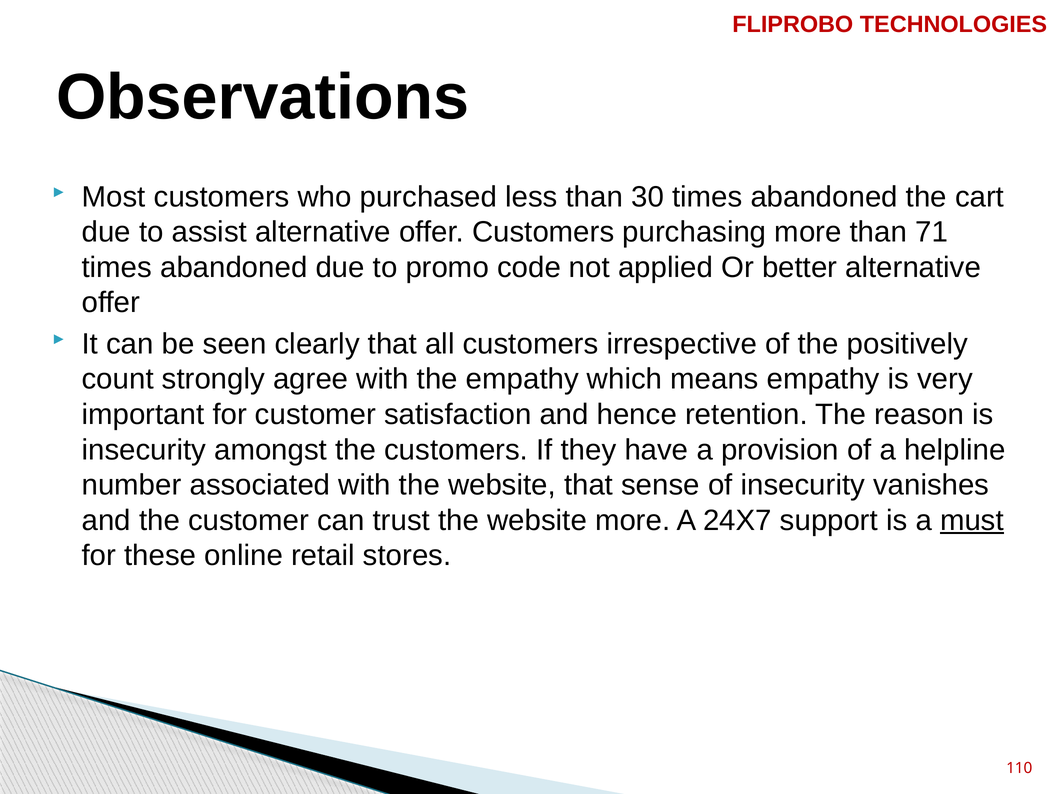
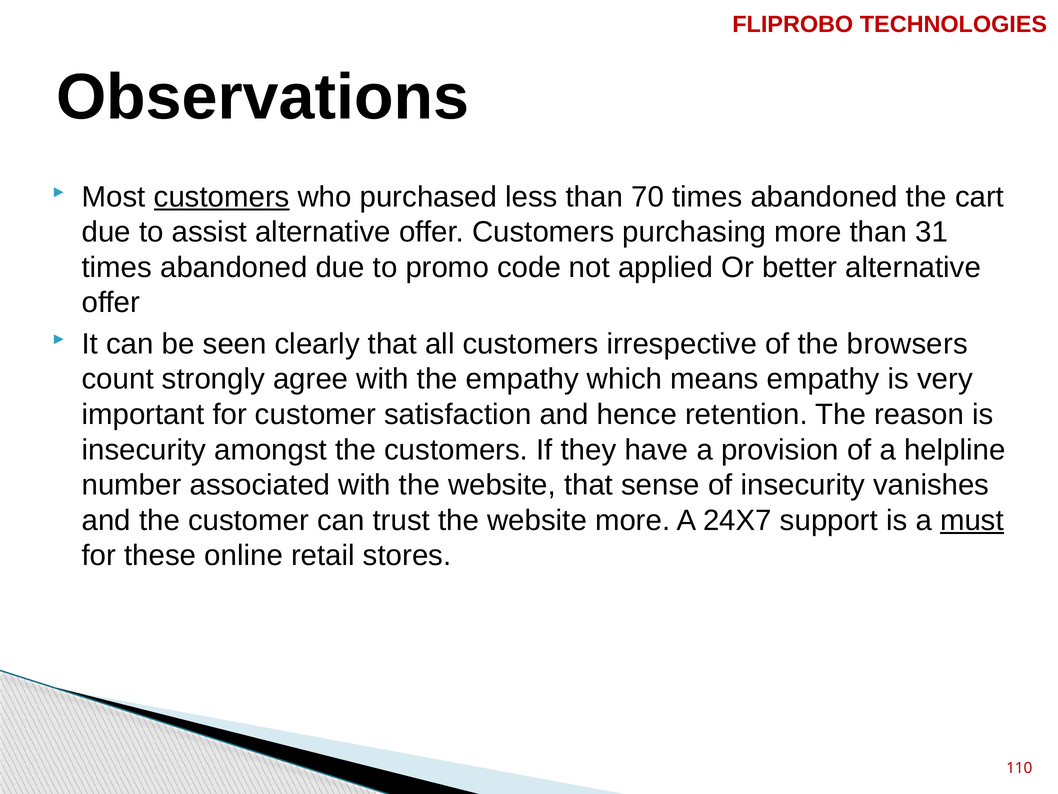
customers underline: none -> present (222, 197)
30: 30 -> 70 (648, 197)
71: 71 -> 31 (932, 232)
positively: positively -> browsers (907, 344)
